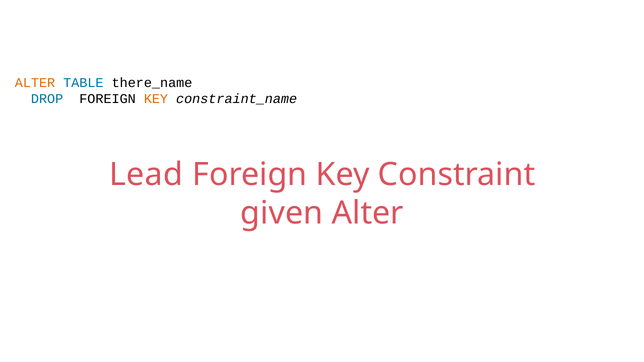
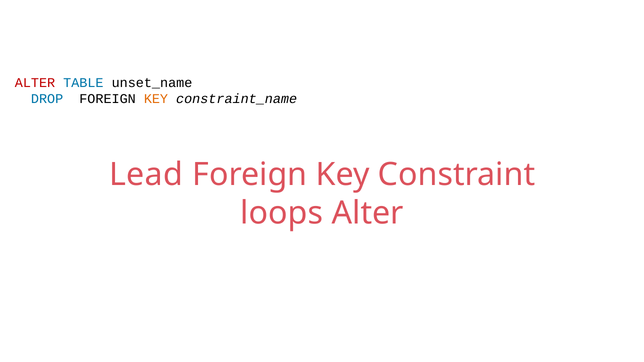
ALTER colour: orange -> red (35, 83)
there_name: there_name -> unset_name (152, 83)
given: given -> loops (282, 213)
